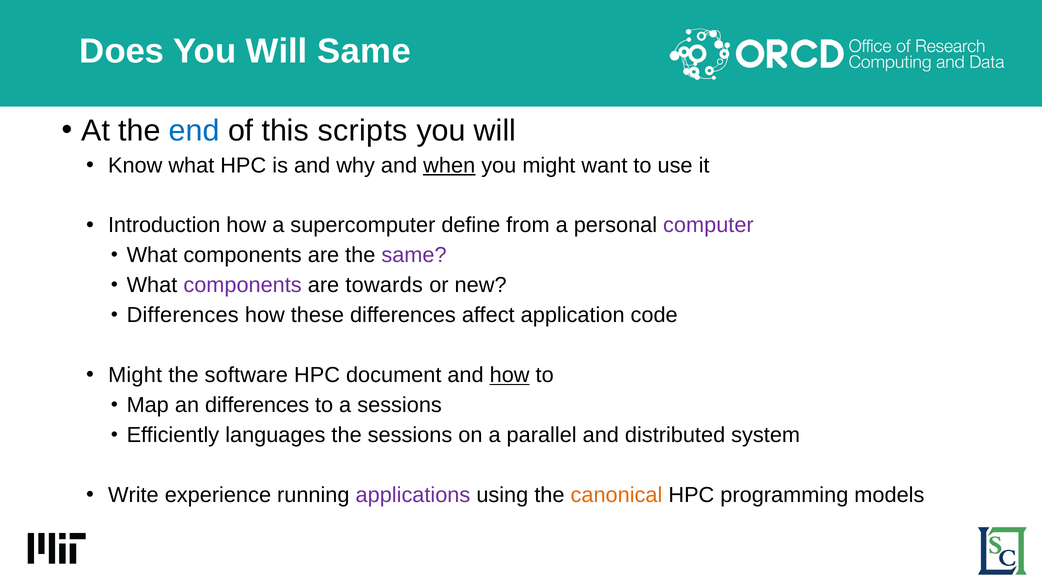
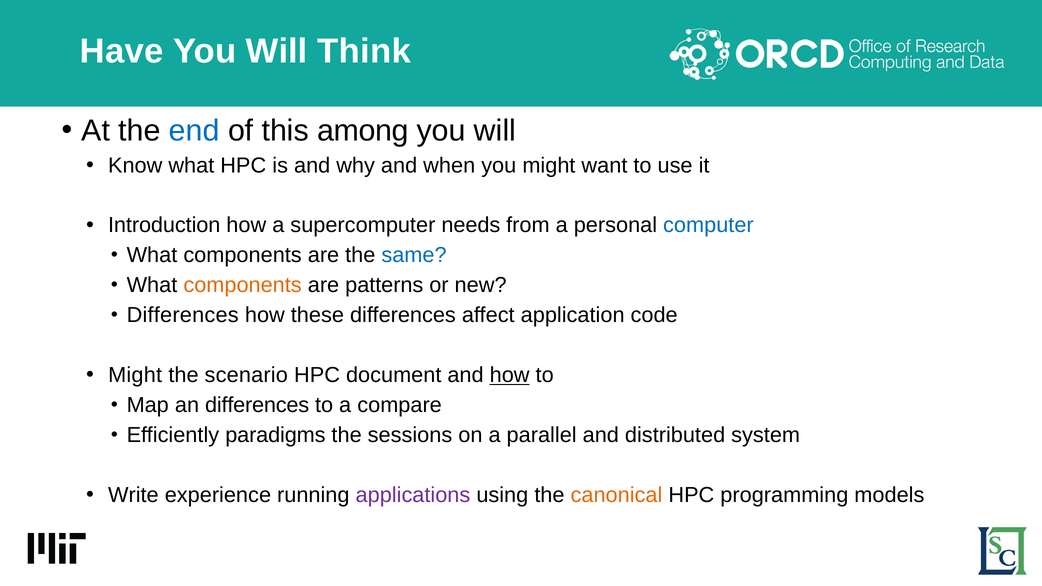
Does: Does -> Have (122, 51)
Will Same: Same -> Think (364, 51)
scripts: scripts -> among (363, 131)
when underline: present -> none (449, 165)
define: define -> needs (471, 225)
computer colour: purple -> blue (708, 225)
same colour: purple -> blue (414, 255)
components colour: purple -> orange (243, 285)
towards: towards -> patterns (384, 285)
software: software -> scenario (246, 375)
a sessions: sessions -> compare (400, 405)
languages: languages -> paradigms (275, 435)
